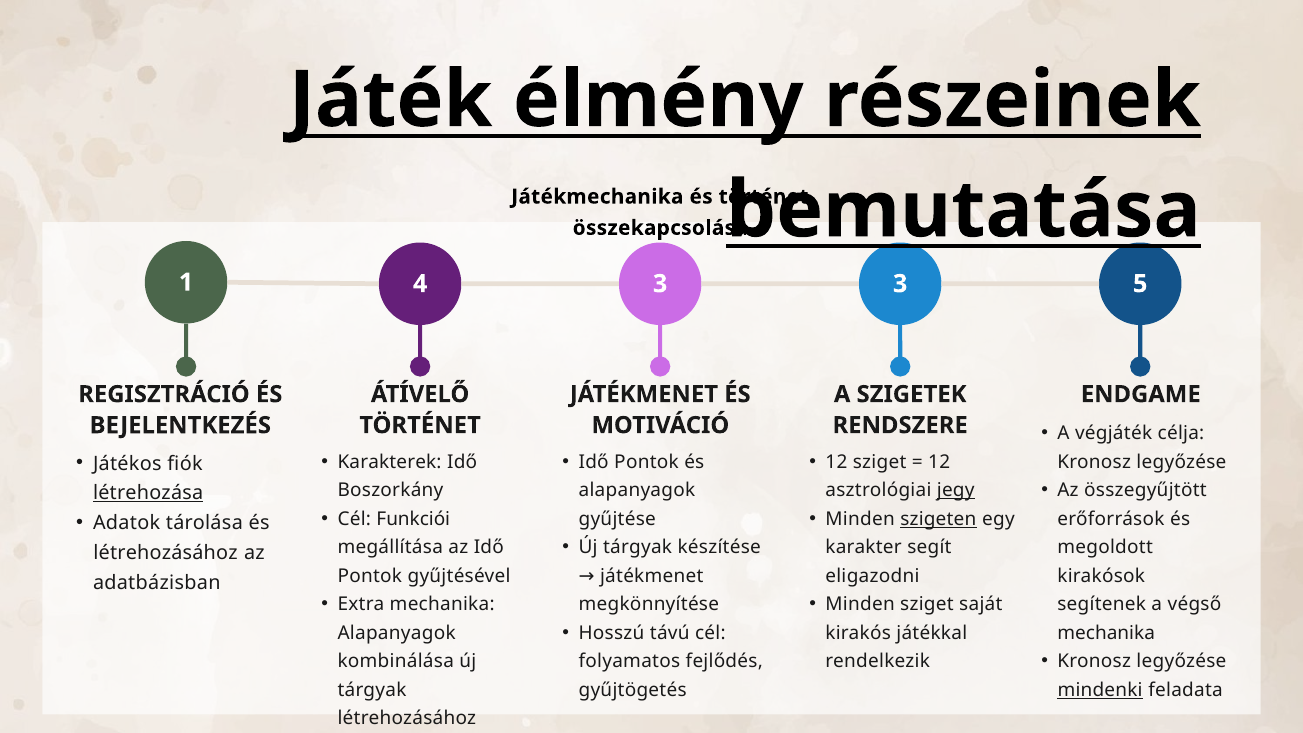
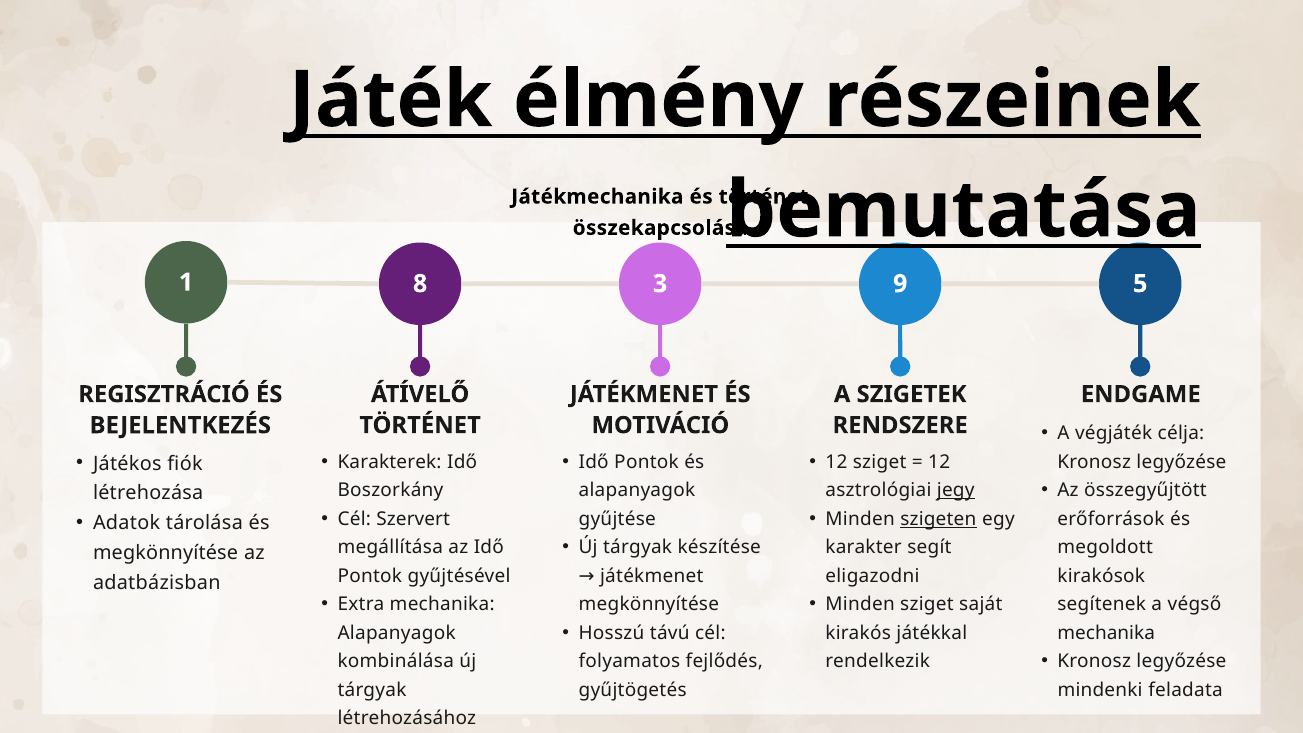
4: 4 -> 8 (420, 284)
3 3: 3 -> 9 (900, 284)
létrehozása underline: present -> none (148, 493)
Funkciói: Funkciói -> Szervert (413, 519)
létrehozásához: létrehozásához -> megkönnyítése (166, 553)
mindenki underline: present -> none (1100, 690)
